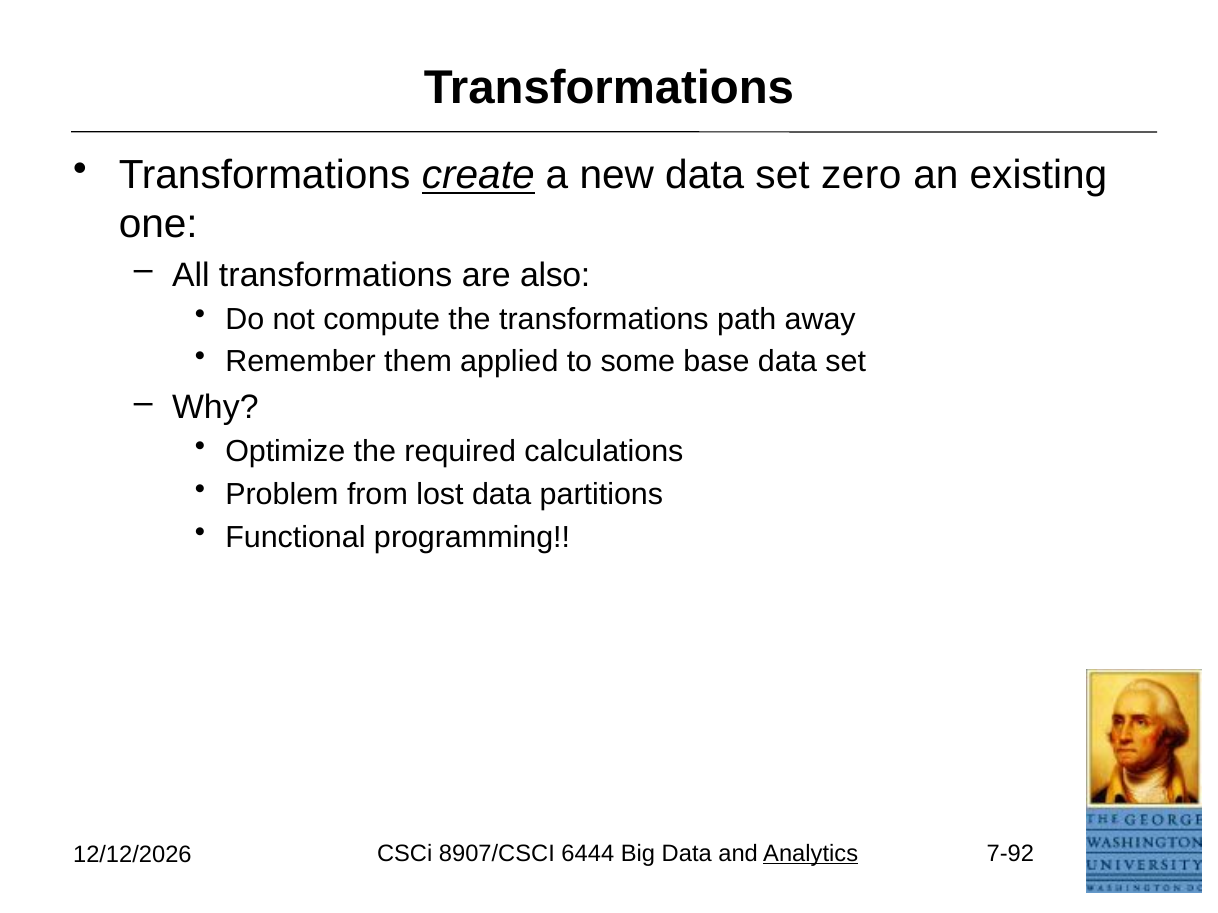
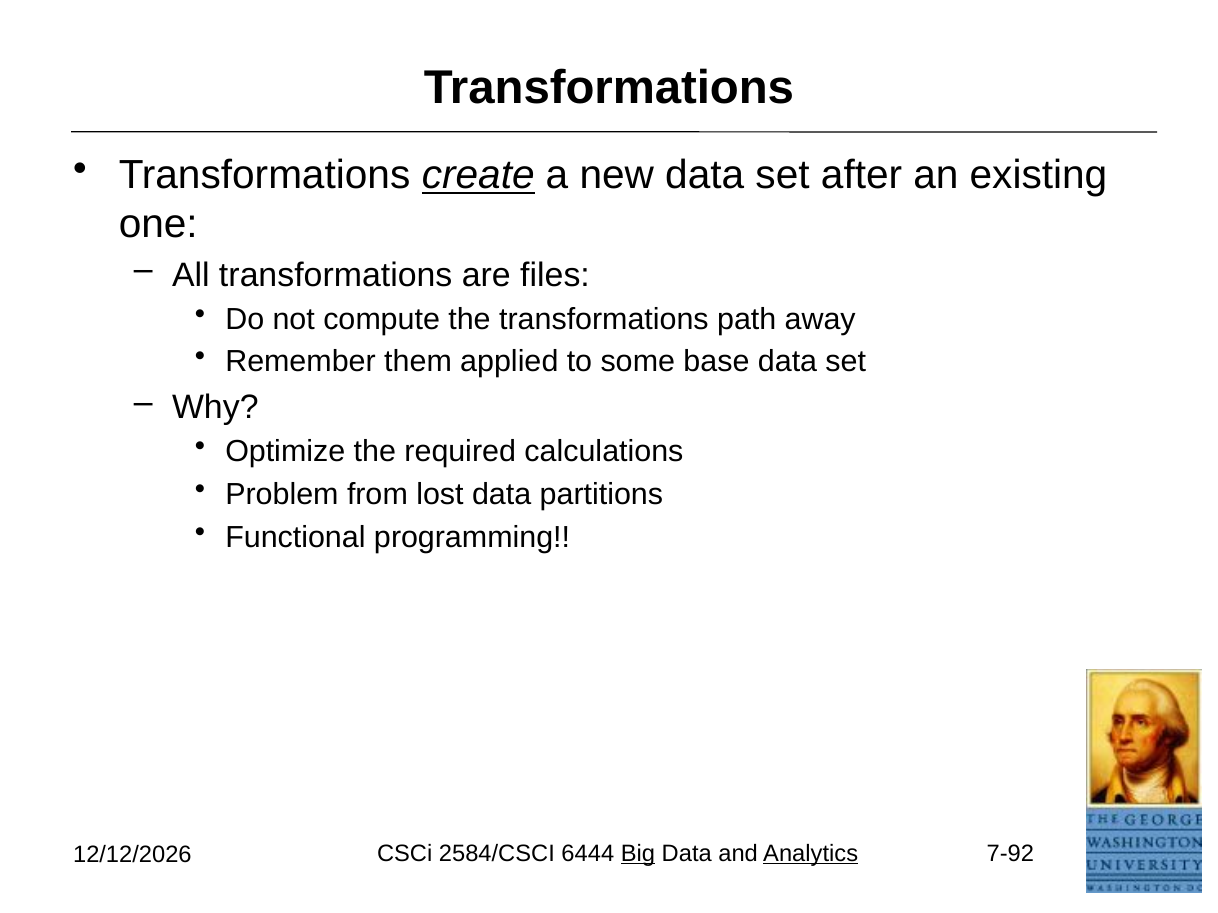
zero: zero -> after (862, 175)
also: also -> files (555, 275)
8907/CSCI: 8907/CSCI -> 2584/CSCI (497, 854)
Big underline: none -> present (638, 854)
